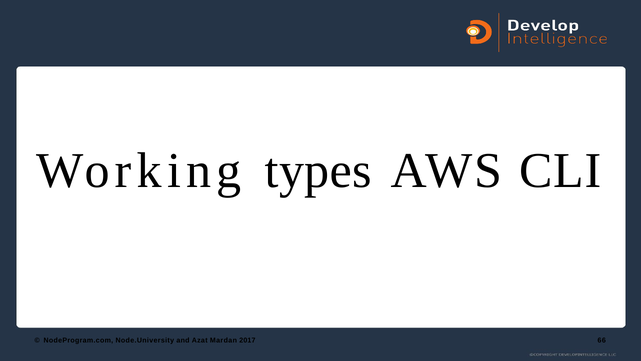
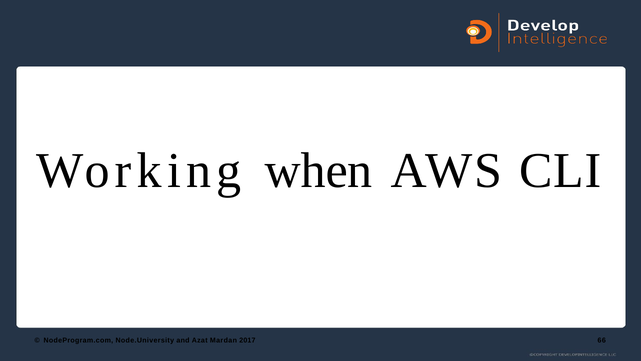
types: types -> when (319, 170)
